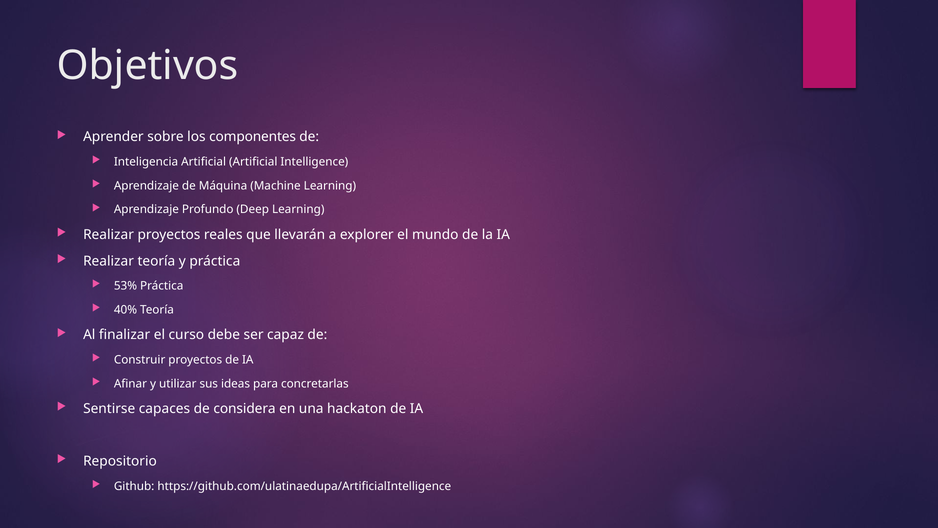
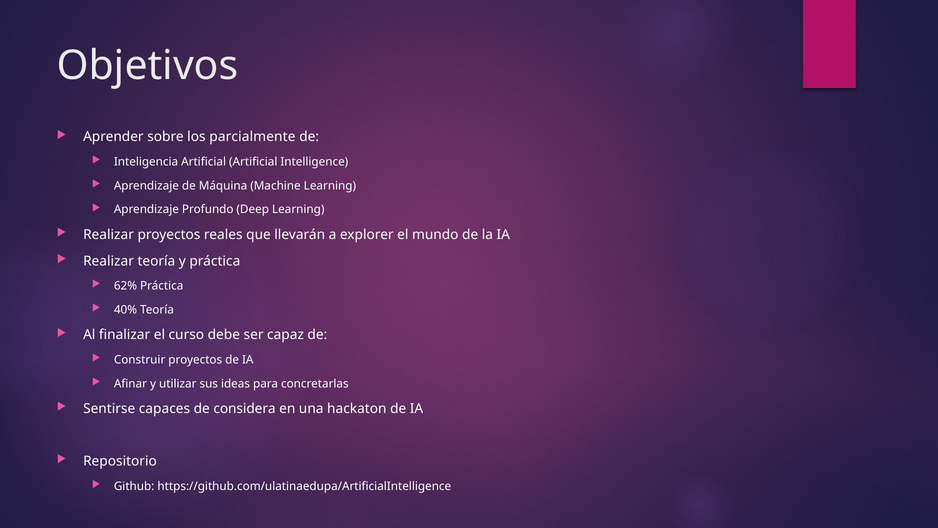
componentes: componentes -> parcialmente (252, 137)
53%: 53% -> 62% (125, 286)
